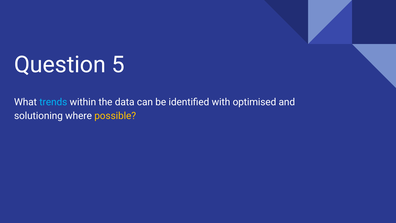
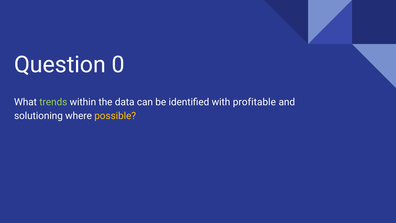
5: 5 -> 0 (118, 65)
trends colour: light blue -> light green (53, 102)
optimised: optimised -> profitable (254, 102)
